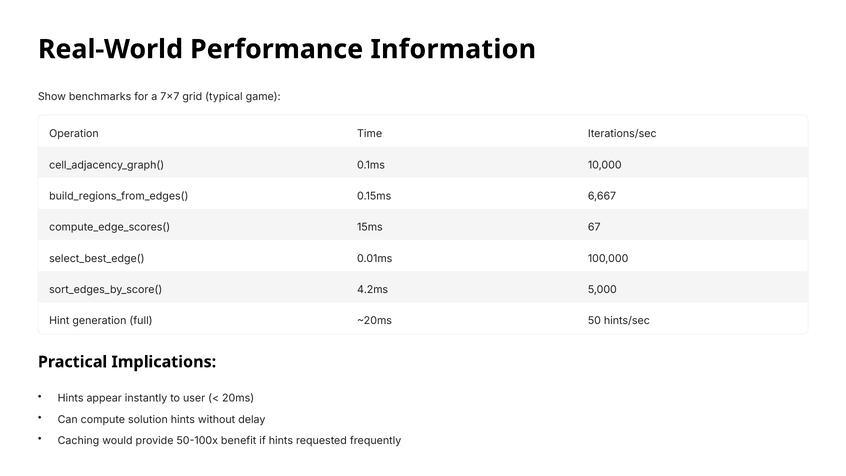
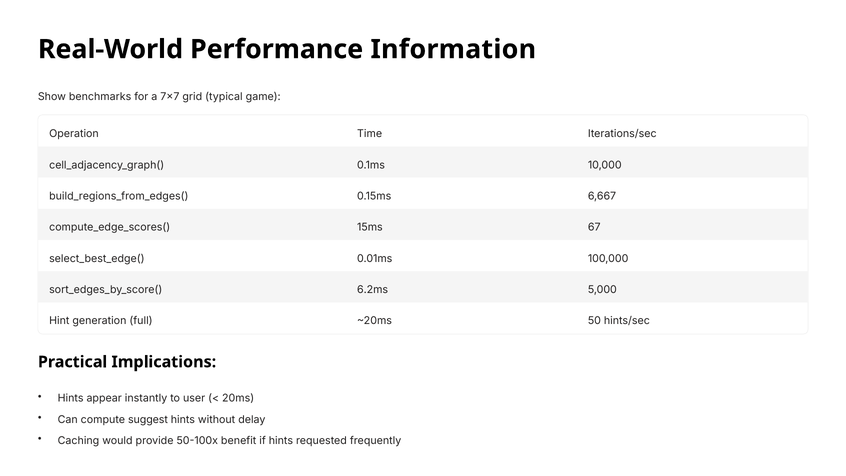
4.2ms: 4.2ms -> 6.2ms (373, 290)
solution: solution -> suggest (148, 419)
